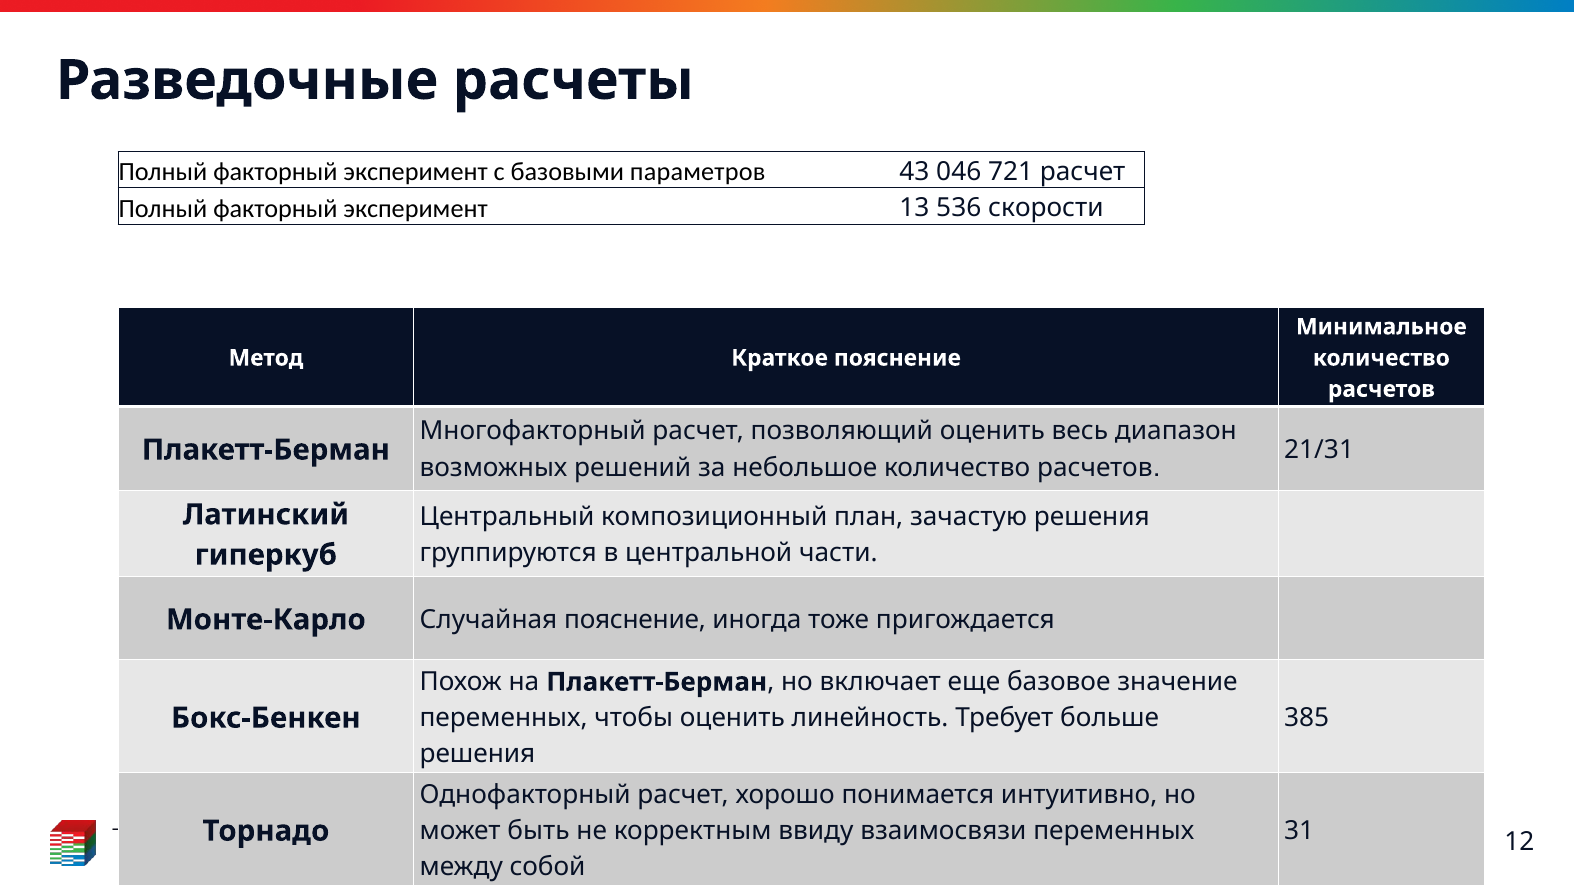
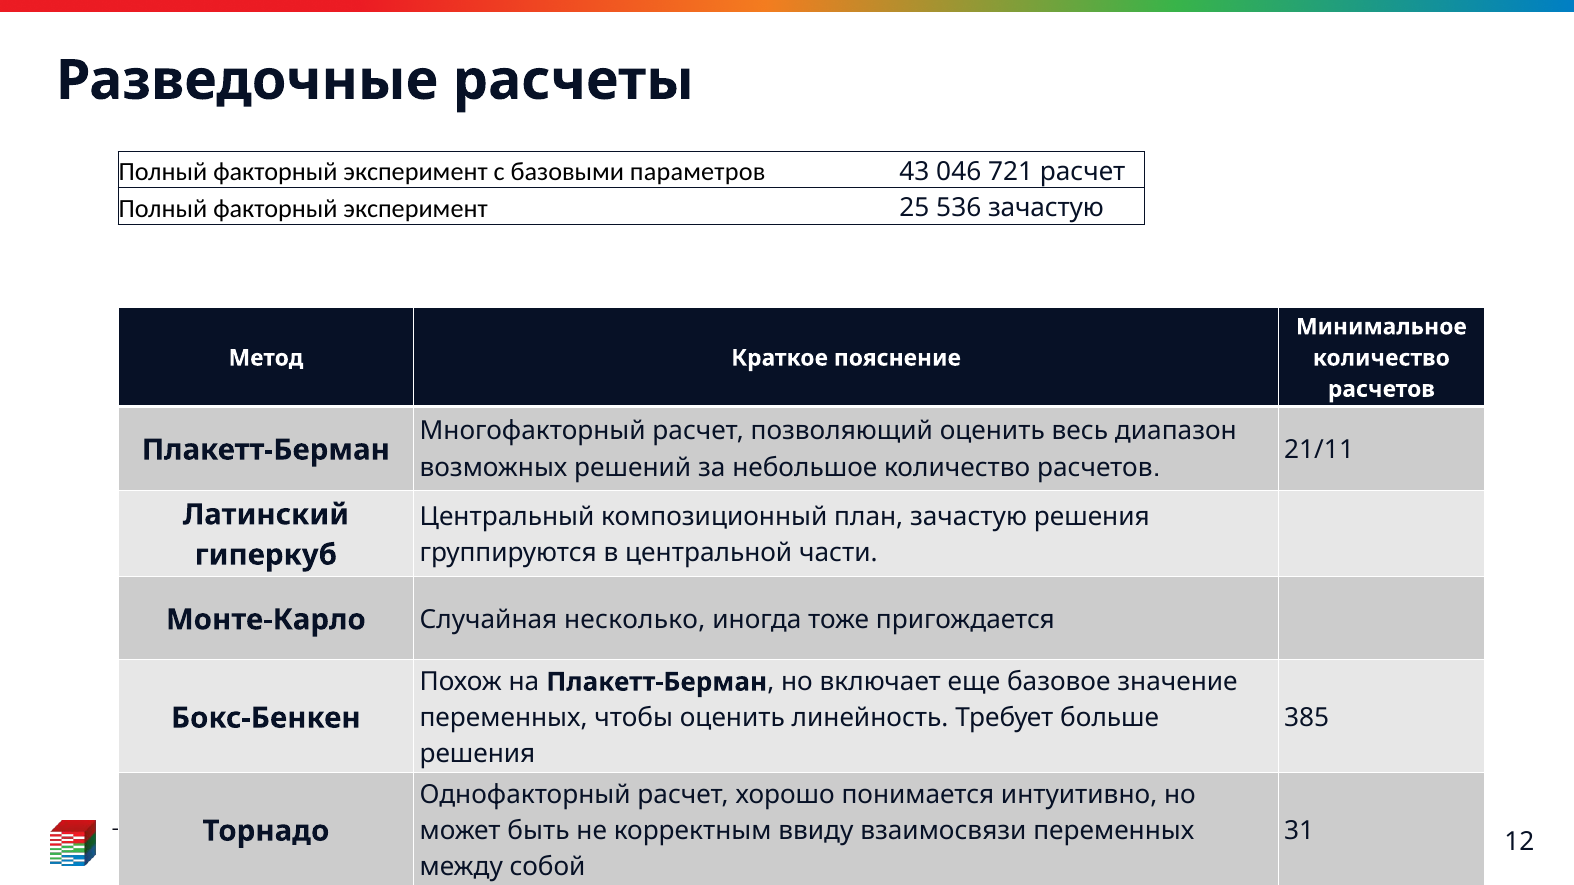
13: 13 -> 25 (914, 208)
536 скорости: скорости -> зачастую (1046, 208)
21/31: 21/31 -> 21/11 (1319, 450)
Случайная пояснение: пояснение -> несколько (635, 620)
